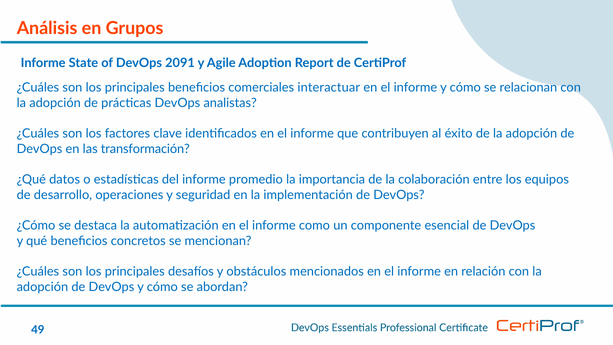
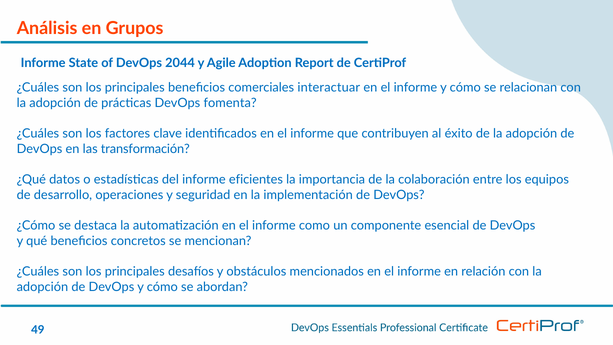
2091: 2091 -> 2044 (180, 63)
analistas: analistas -> fomenta (230, 103)
promedio: promedio -> eficientes (256, 179)
